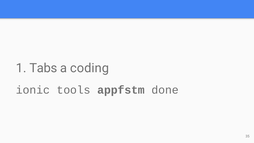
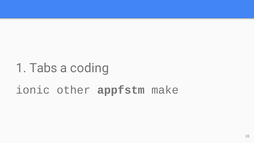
tools: tools -> other (74, 90)
done: done -> make (165, 90)
